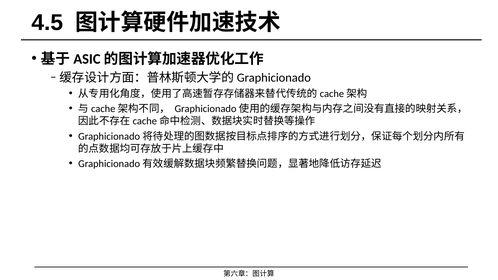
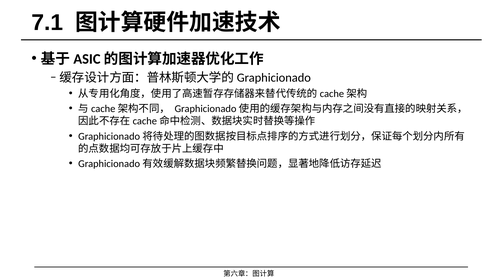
4.5: 4.5 -> 7.1 (47, 23)
